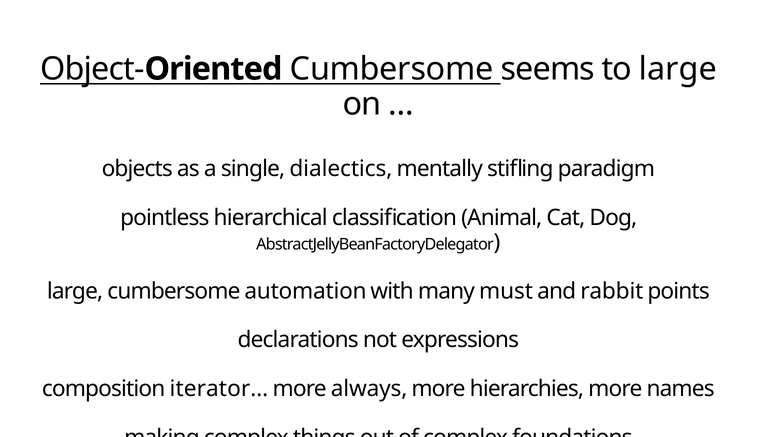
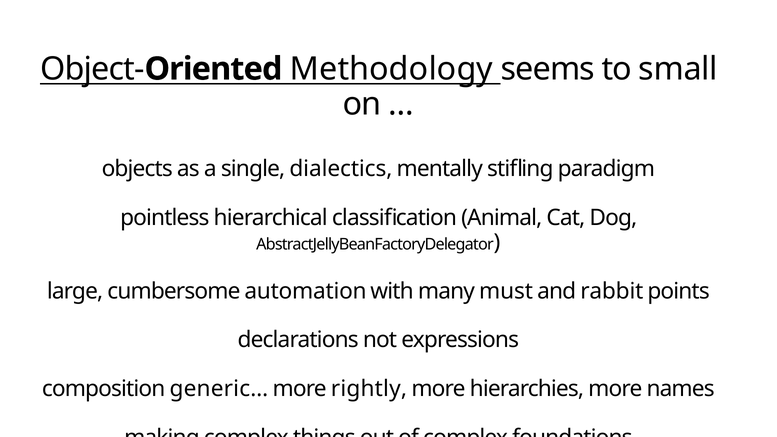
Cumbersome: Cumbersome -> Methodology (391, 69)
to large: large -> small (678, 69)
iterator…: iterator… -> generic… (219, 389)
always: always -> rightly (369, 389)
